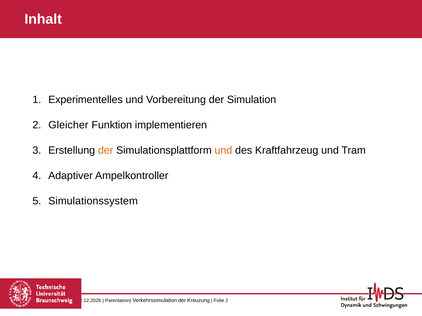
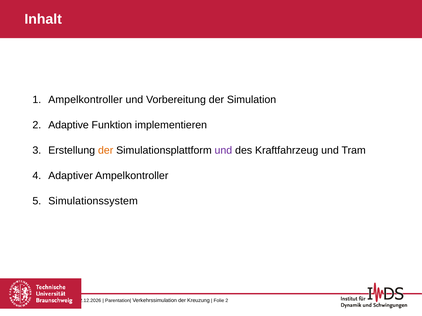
Experimentelles: Experimentelles -> Ampelkontroller (85, 100)
Gleicher: Gleicher -> Adaptive (69, 125)
und colour: orange -> purple (223, 151)
